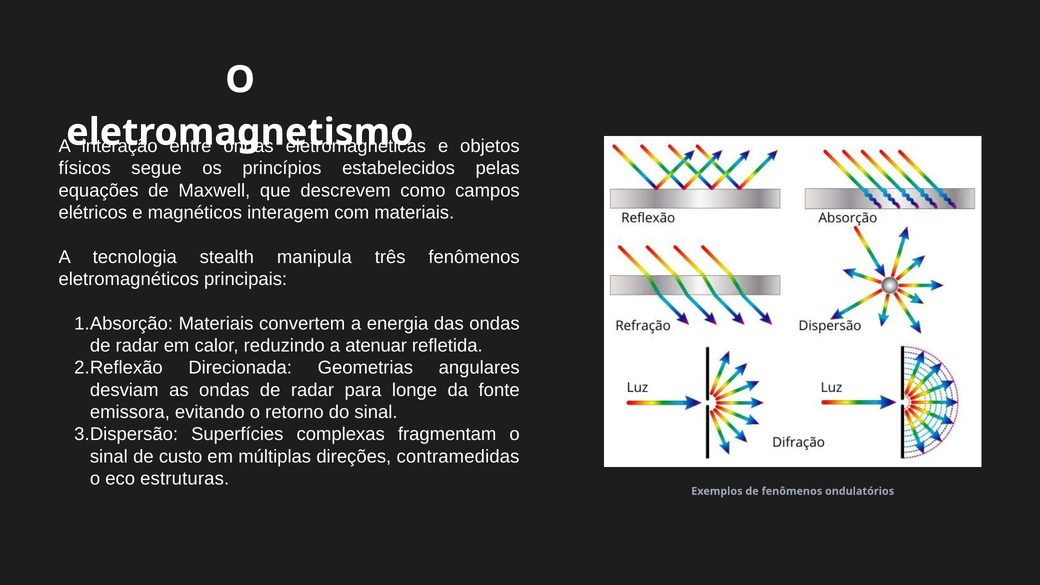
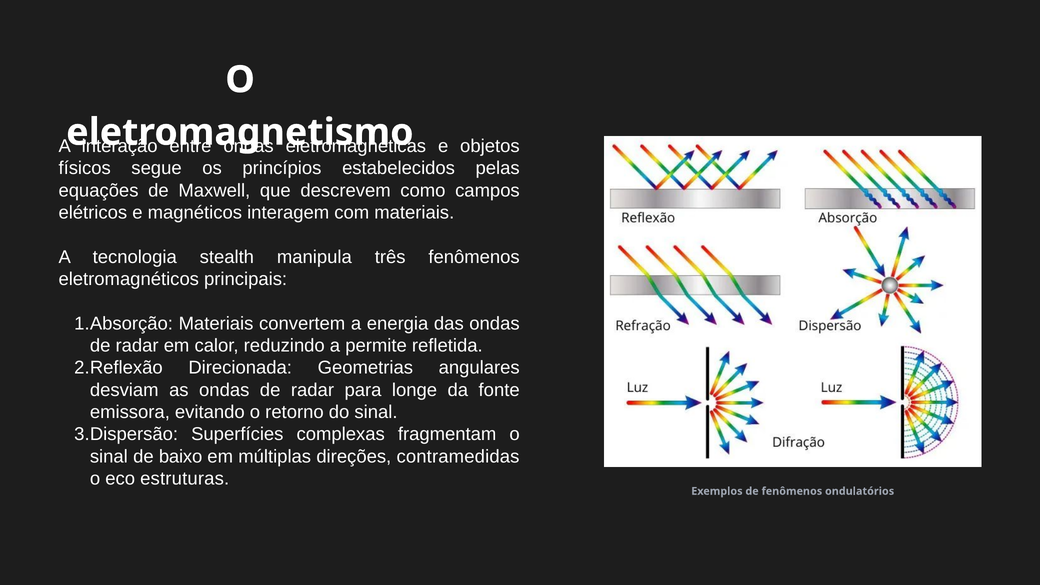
atenuar: atenuar -> permite (376, 346)
custo: custo -> baixo (181, 457)
